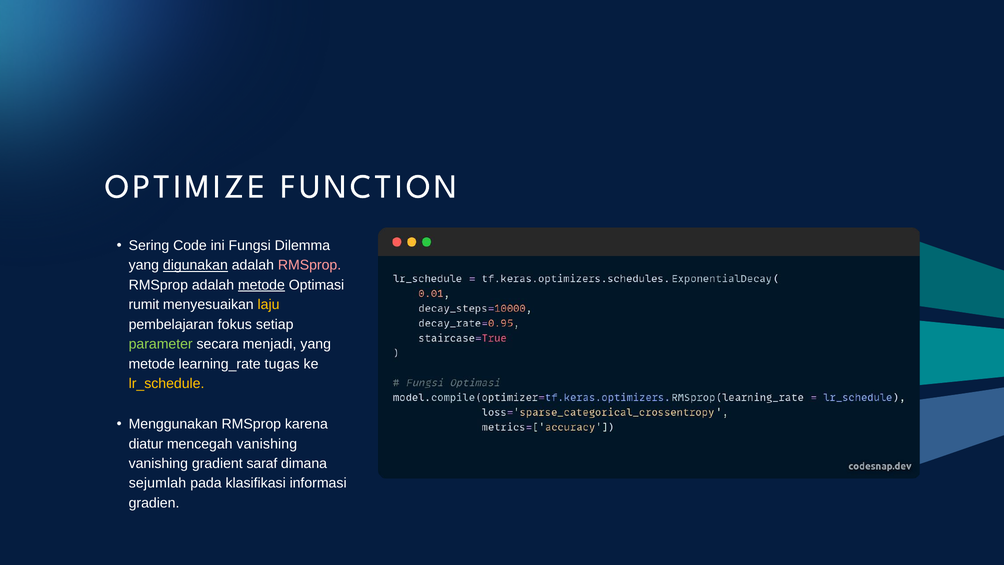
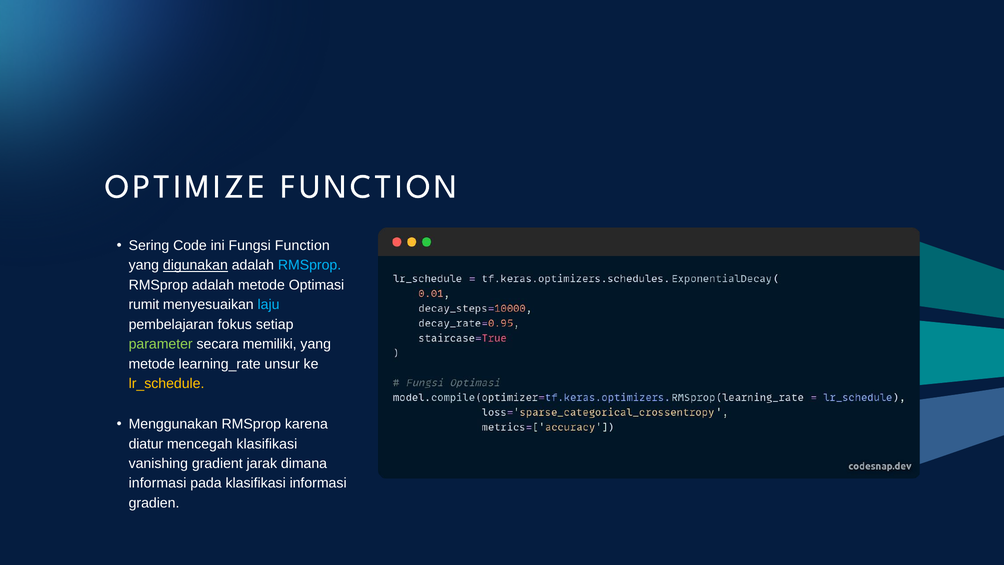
Fungsi Dilemma: Dilemma -> Function (302, 246)
RMSprop colour: pink -> light blue (310, 265)
metode underline: present -> none (261, 285)
laju colour: yellow -> light blue (269, 305)
menjadi: menjadi -> memiliki (270, 344)
tugas: tugas -> unsur (282, 364)
mencegah vanishing: vanishing -> klasifikasi (267, 444)
saraf: saraf -> jarak (262, 463)
sejumlah: sejumlah -> informasi (158, 483)
